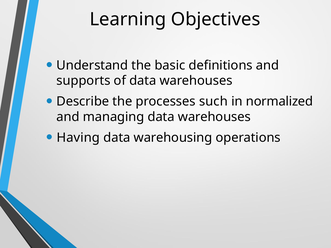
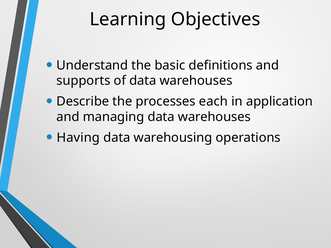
such: such -> each (213, 102)
normalized: normalized -> application (279, 102)
